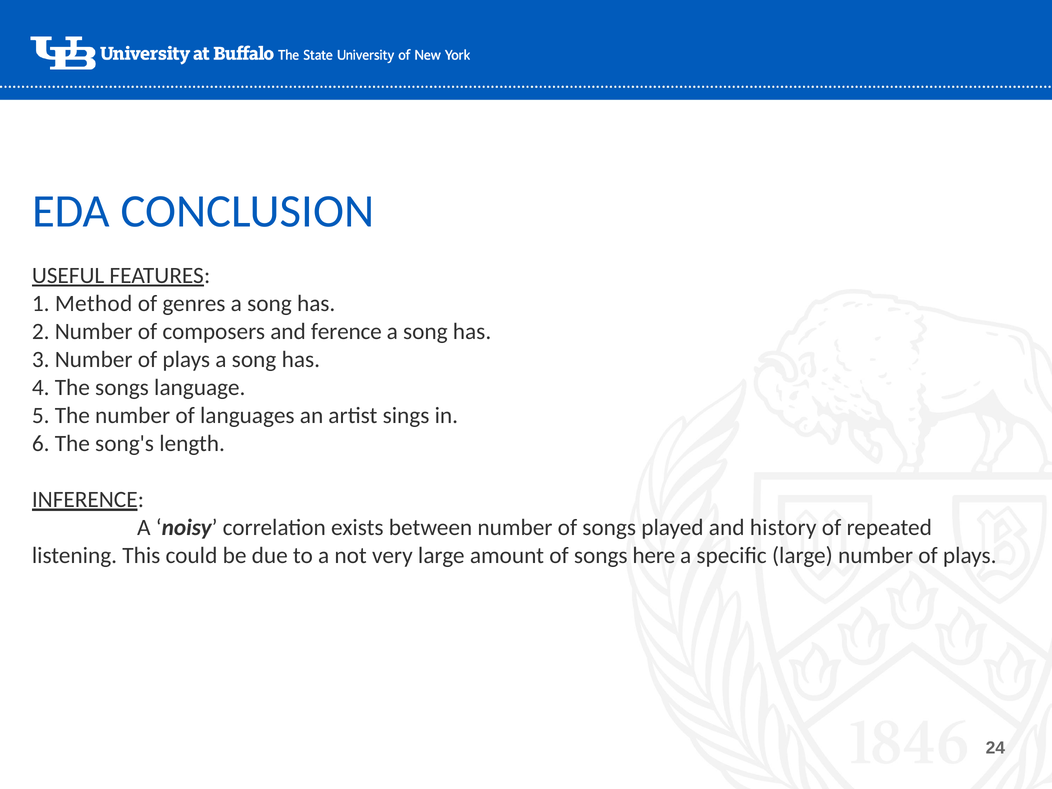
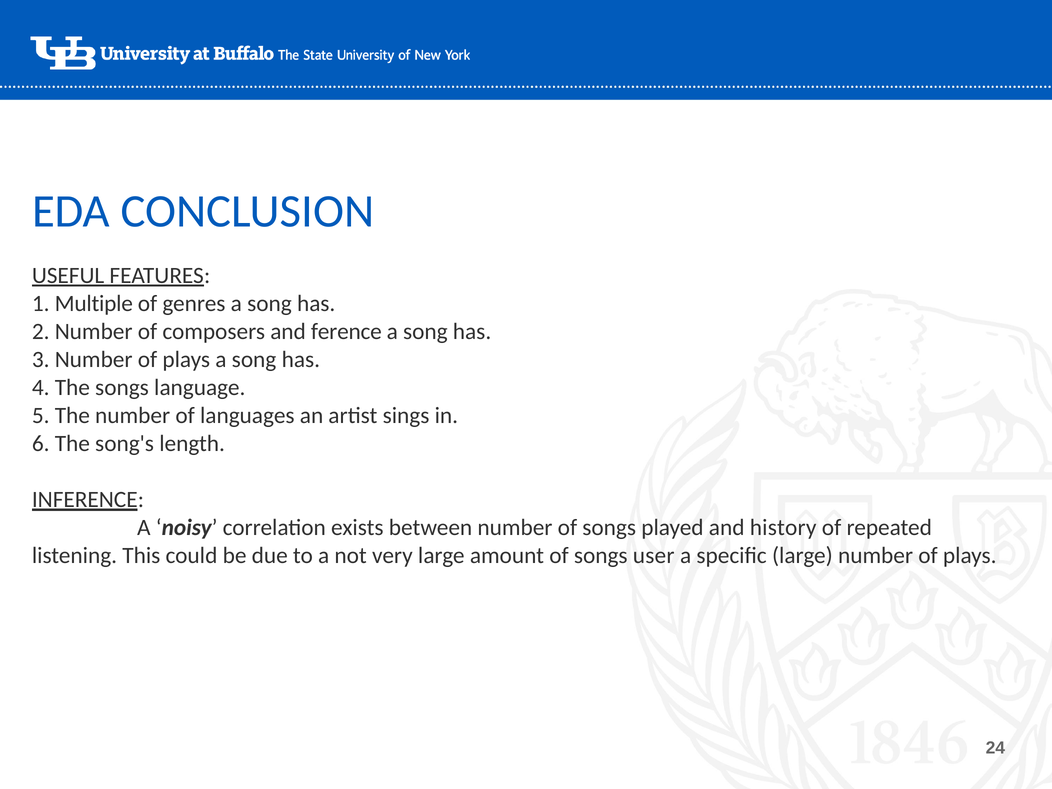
Method: Method -> Multiple (94, 303)
here: here -> user (654, 556)
